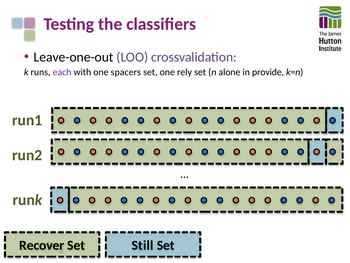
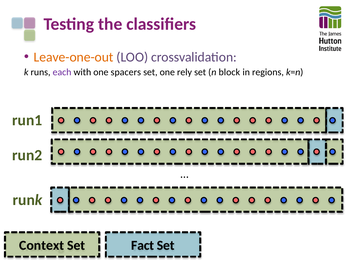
Leave-one-out colour: black -> orange (74, 57)
alone: alone -> block (229, 72)
provide: provide -> regions (268, 72)
Recover: Recover -> Context (42, 245)
Still: Still -> Fact (143, 245)
